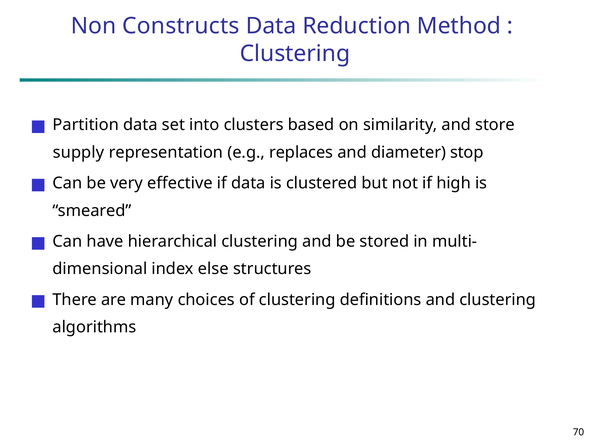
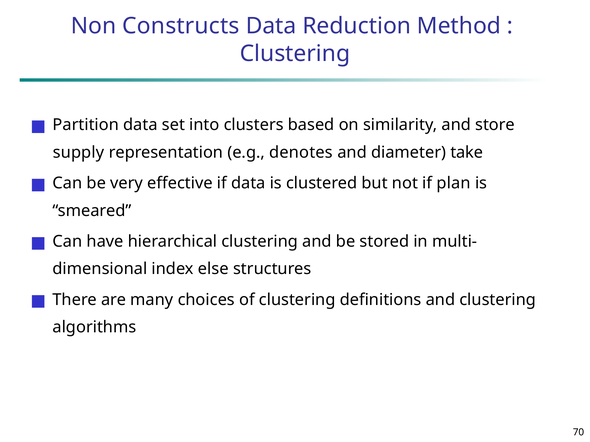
replaces: replaces -> denotes (301, 153)
stop: stop -> take (467, 153)
high: high -> plan (454, 183)
